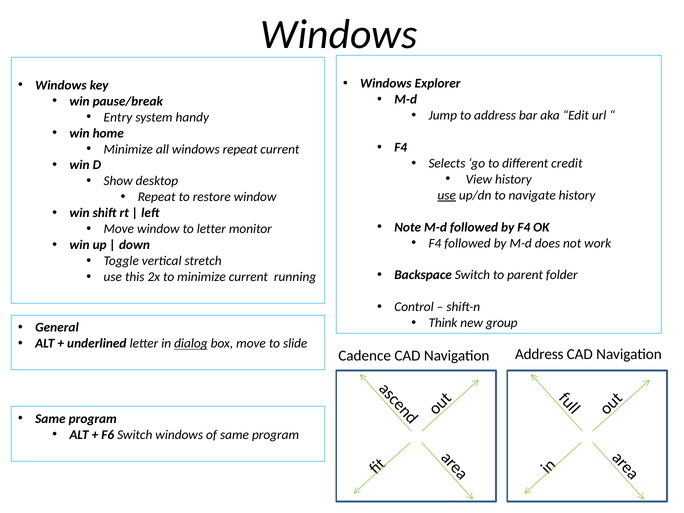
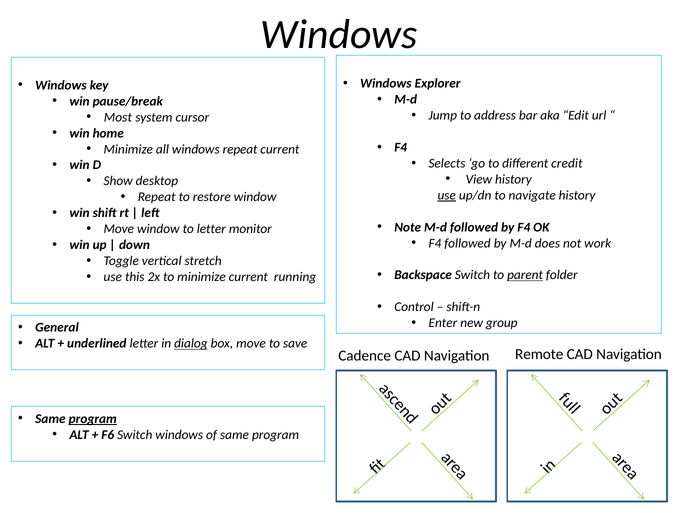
Entry: Entry -> Most (118, 117)
handy: handy -> cursor (192, 117)
parent underline: none -> present (525, 275)
Think: Think -> Enter (443, 323)
slide: slide -> save (295, 343)
Address: Address -> Remote (539, 354)
program underline: none -> present (93, 419)
